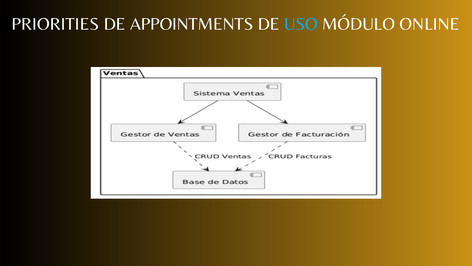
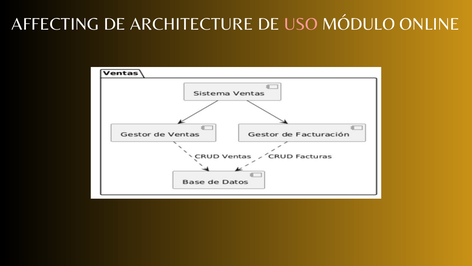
PRIORITIES: PRIORITIES -> AFFECTING (55, 24)
APPOINTMENTS: APPOINTMENTS -> ARCHITECTURE (192, 24)
USO colour: light blue -> pink (301, 24)
